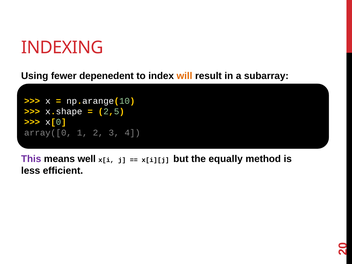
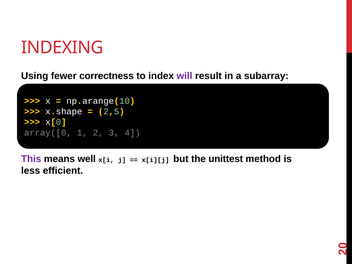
depenedent: depenedent -> correctness (107, 76)
will colour: orange -> purple (184, 76)
equally: equally -> unittest (226, 159)
